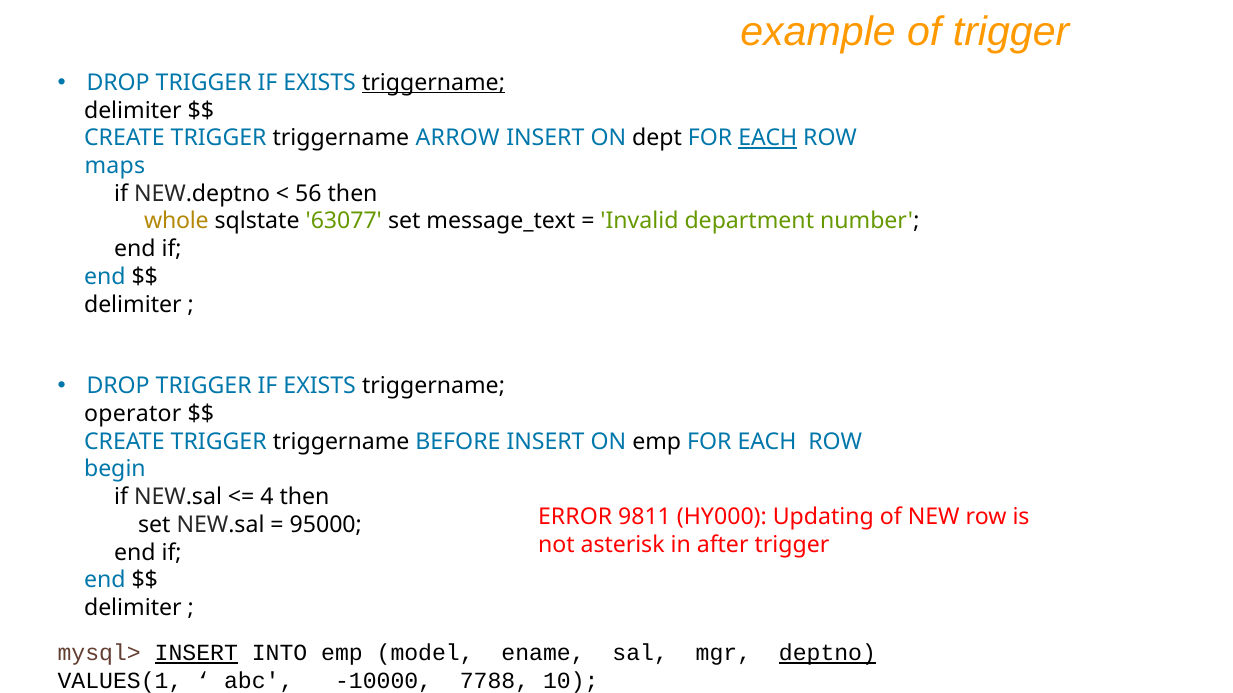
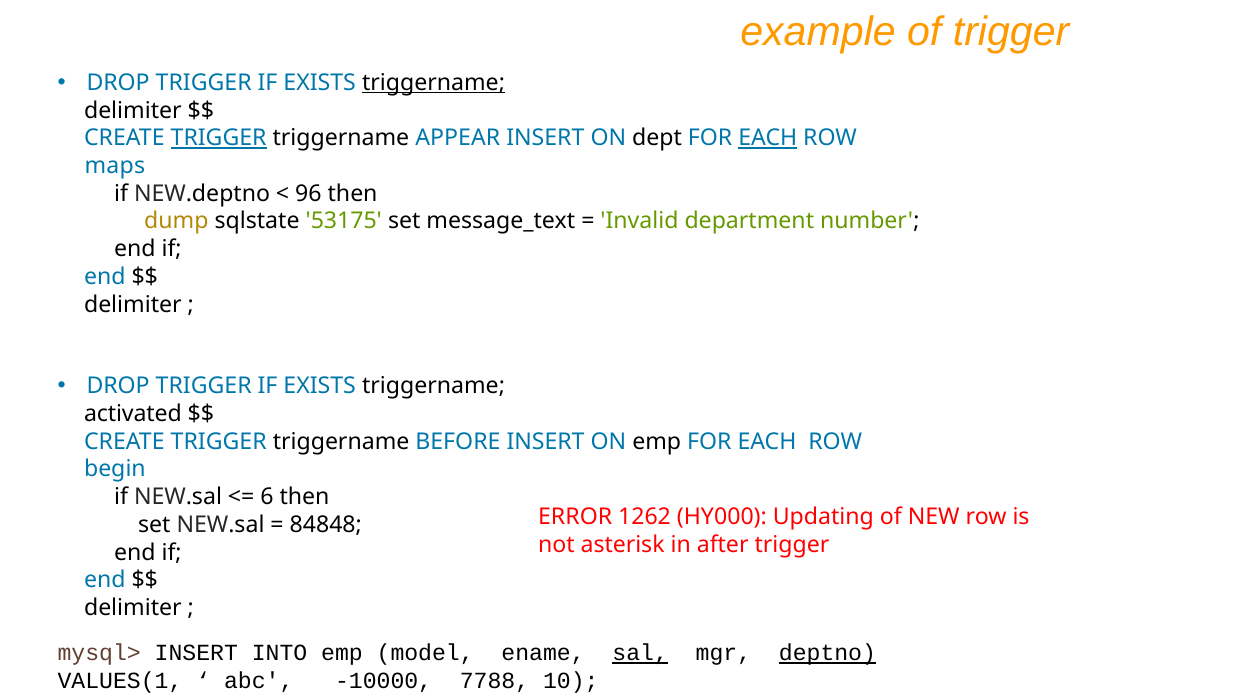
TRIGGER underline: none -> present (219, 138)
ARROW: ARROW -> APPEAR (458, 138)
56: 56 -> 96 (308, 194)
whole: whole -> dump (176, 221)
63077: 63077 -> 53175 (344, 221)
operator: operator -> activated (133, 414)
4: 4 -> 6 (267, 497)
9811: 9811 -> 1262 (645, 517)
95000: 95000 -> 84848 (326, 525)
INSERT underline: present -> none (196, 654)
sal underline: none -> present (640, 654)
